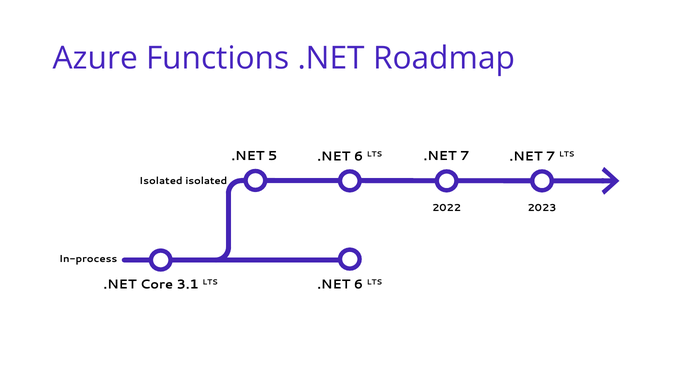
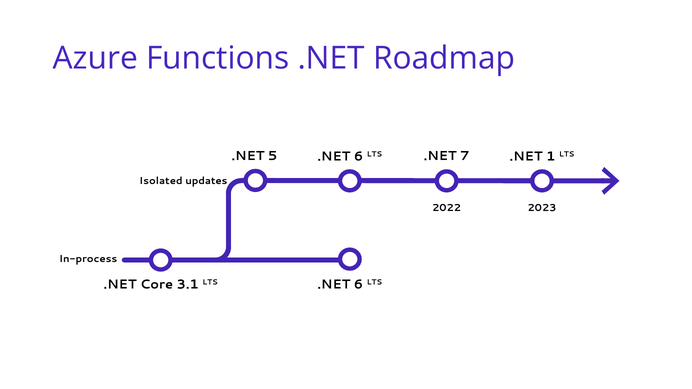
7 .NET 7: 7 -> 1 (551, 157)
Isolated isolated: isolated -> updates (206, 181)
